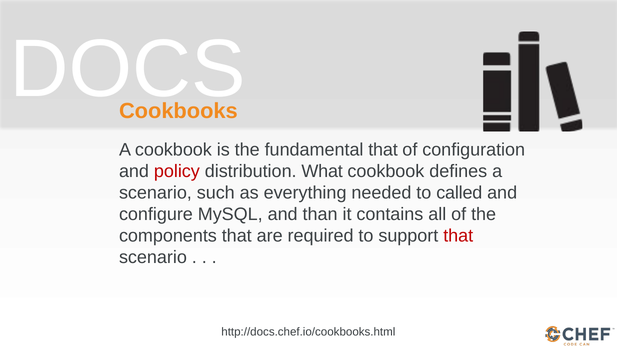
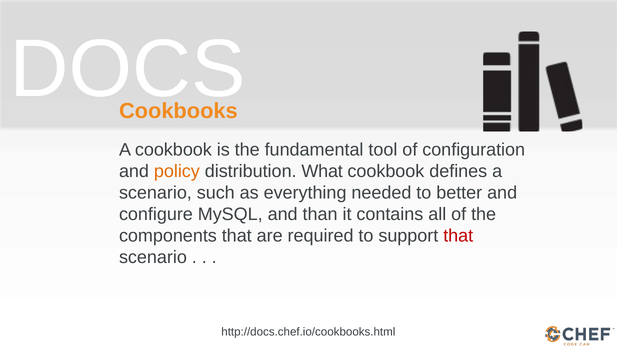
fundamental that: that -> tool (383, 150)
policy colour: red -> orange (177, 171)
called: called -> better (459, 193)
